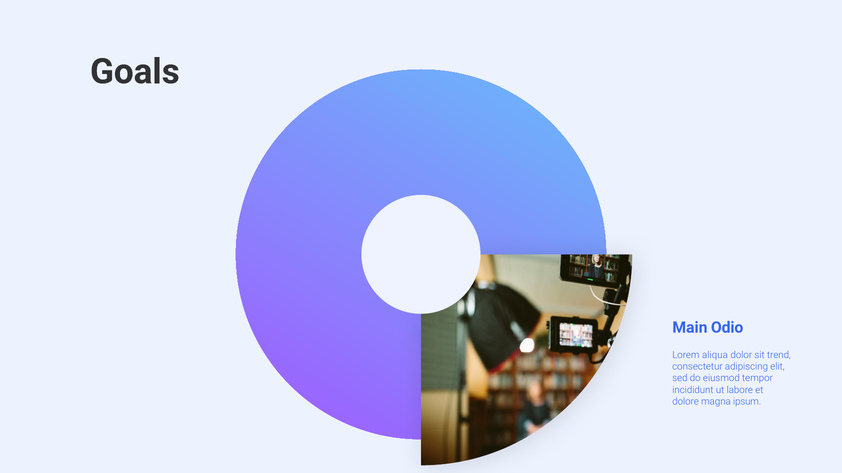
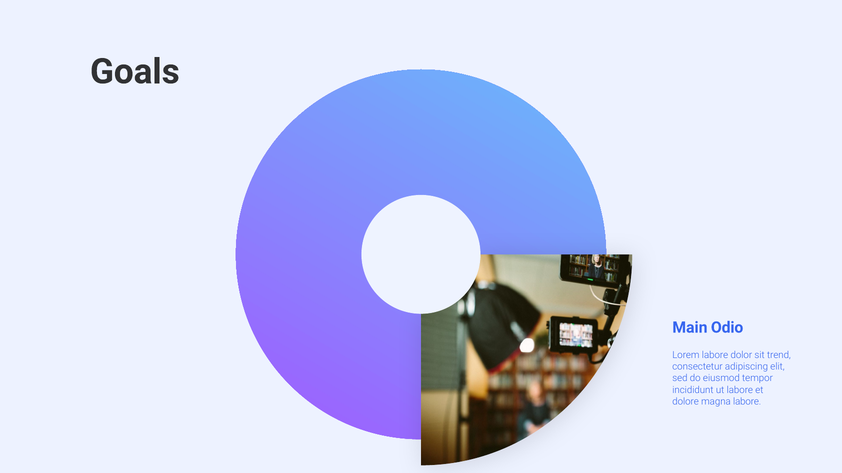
Lorem aliqua: aliqua -> labore (715, 356)
magna ipsum: ipsum -> labore (747, 402)
